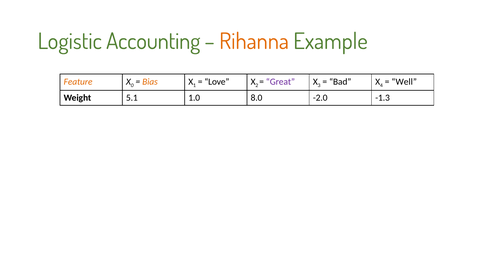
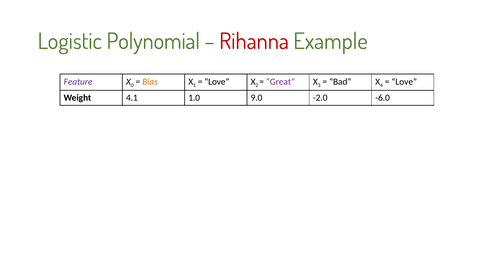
Accounting: Accounting -> Polynomial (153, 41)
Rihanna colour: orange -> red (254, 41)
Feature colour: orange -> purple (78, 82)
Well: Well -> Love (404, 82)
5.1: 5.1 -> 4.1 (132, 98)
8.0: 8.0 -> 9.0 (257, 98)
-1.3: -1.3 -> -6.0 (383, 98)
